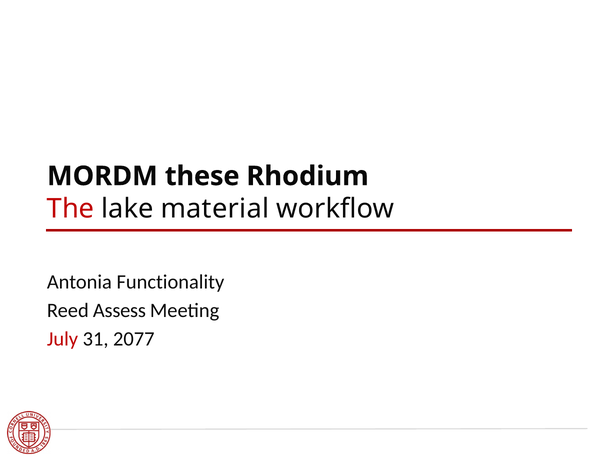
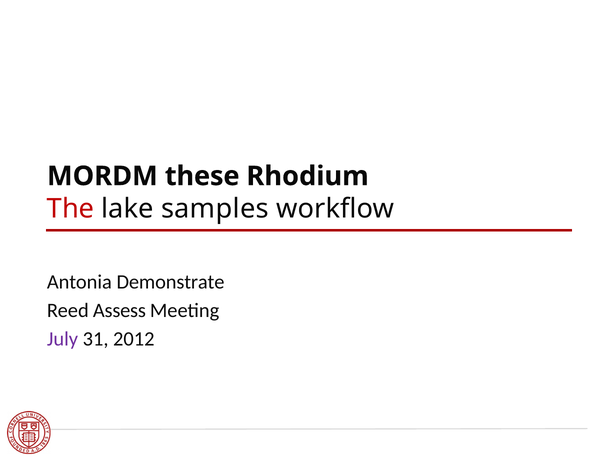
material: material -> samples (215, 209)
Functionality: Functionality -> Demonstrate (170, 282)
July colour: red -> purple (63, 340)
2077: 2077 -> 2012 (134, 340)
